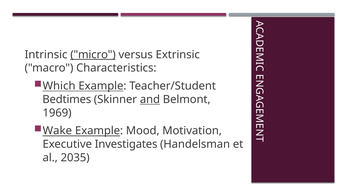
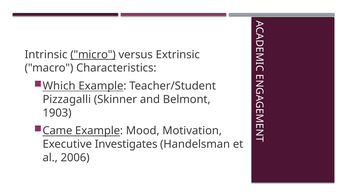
Bedtimes: Bedtimes -> Pizzagalli (67, 99)
and underline: present -> none (150, 99)
1969: 1969 -> 1903 (57, 113)
Wake: Wake -> Came (57, 131)
2035: 2035 -> 2006 (75, 158)
